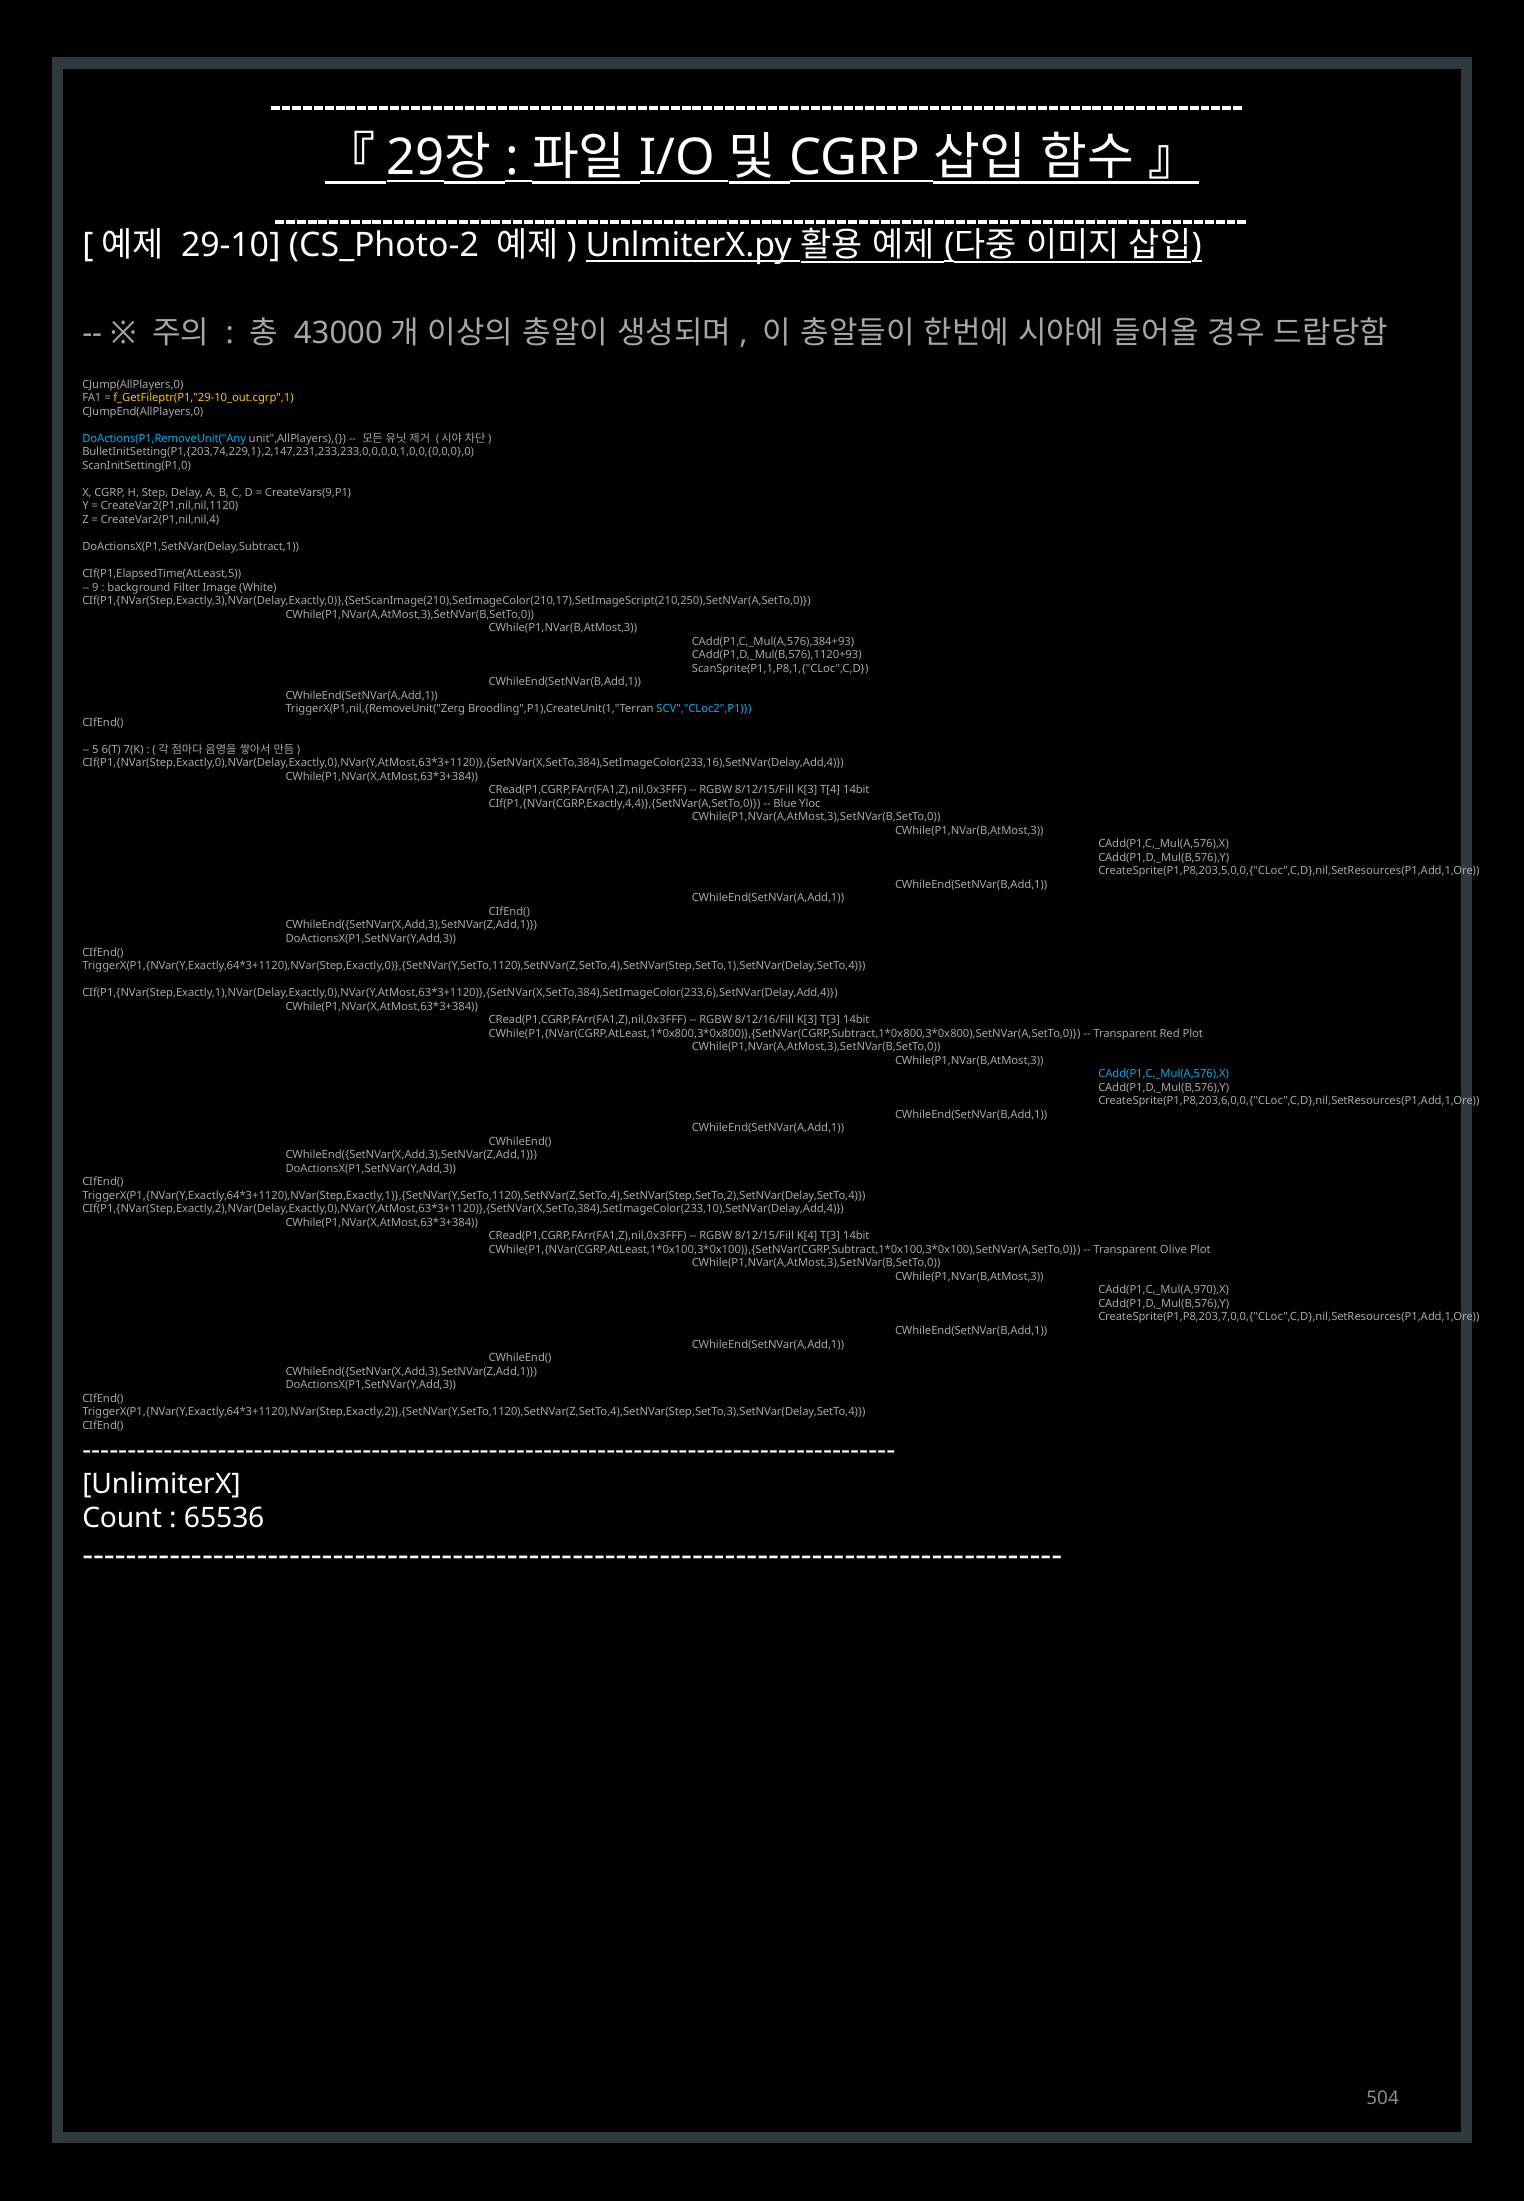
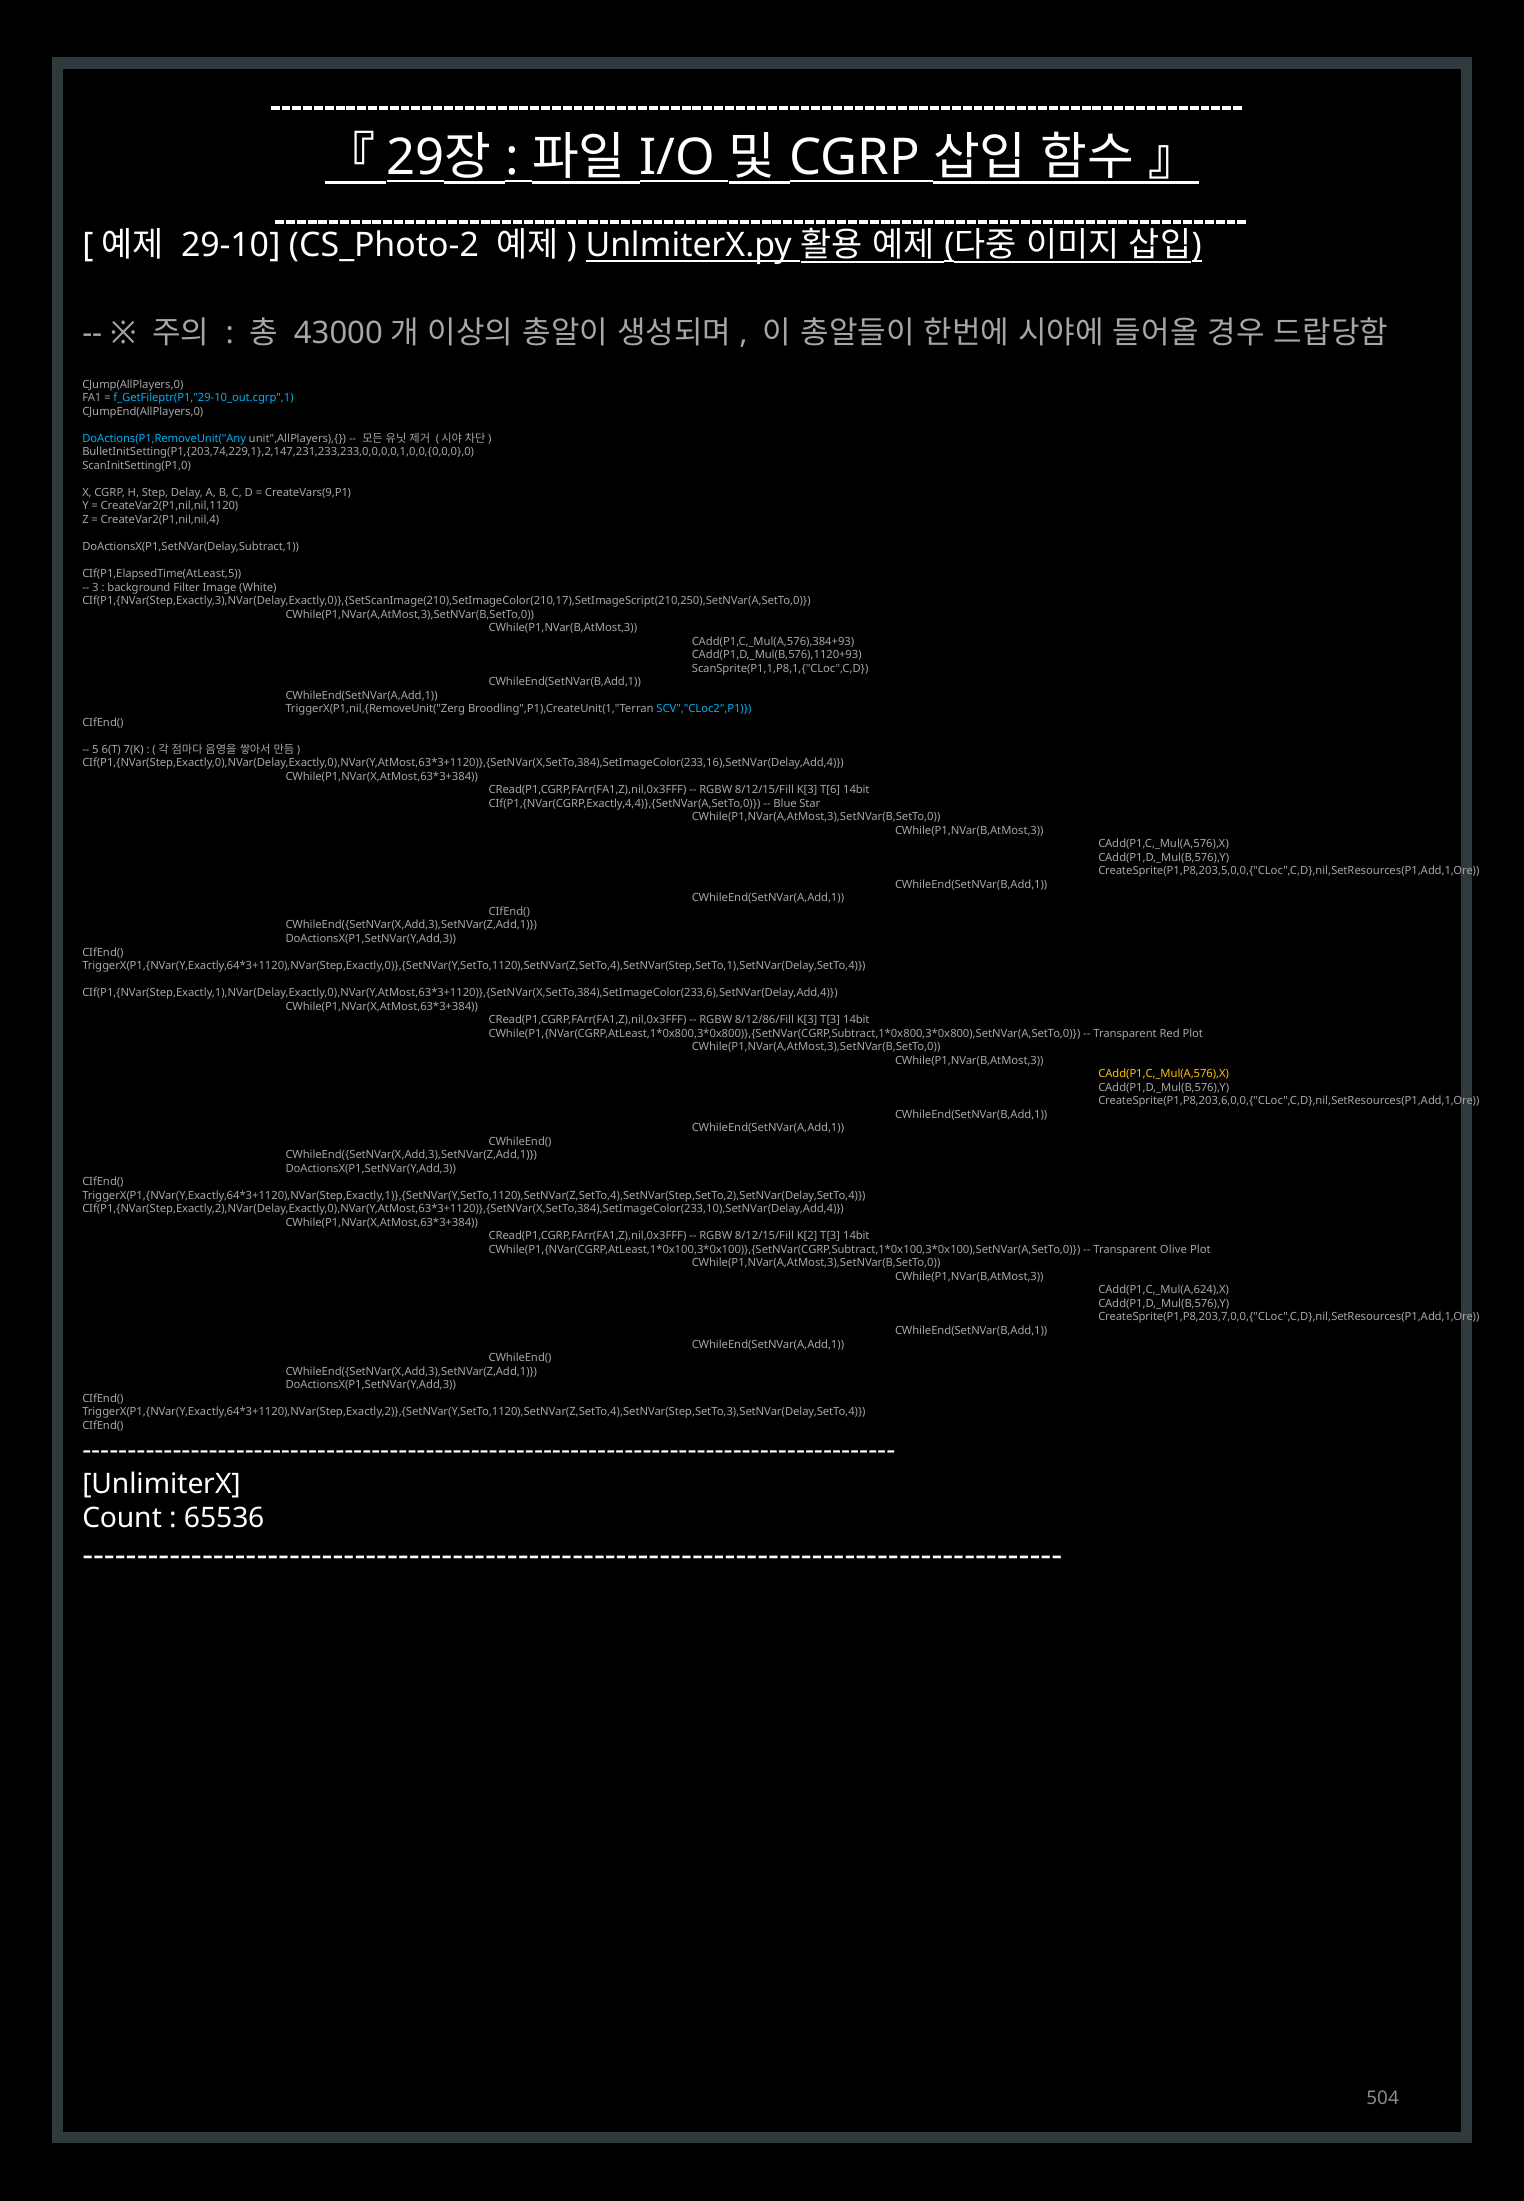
f_GetFileptr(P1,"29-10_out.cgrp",1 colour: yellow -> light blue (204, 398)
9: 9 -> 3 (95, 587)
T[4: T[4 -> T[6 (830, 790)
Yloc: Yloc -> Star (810, 804)
8/12/16/Fill: 8/12/16/Fill -> 8/12/86/Fill (764, 1020)
CAdd(P1,C,_Mul(A,576),X colour: light blue -> yellow (1164, 1074)
K[4: K[4 -> K[2 (807, 1236)
CAdd(P1,C,_Mul(A,970),X: CAdd(P1,C,_Mul(A,970),X -> CAdd(P1,C,_Mul(A,624),X (1164, 1290)
